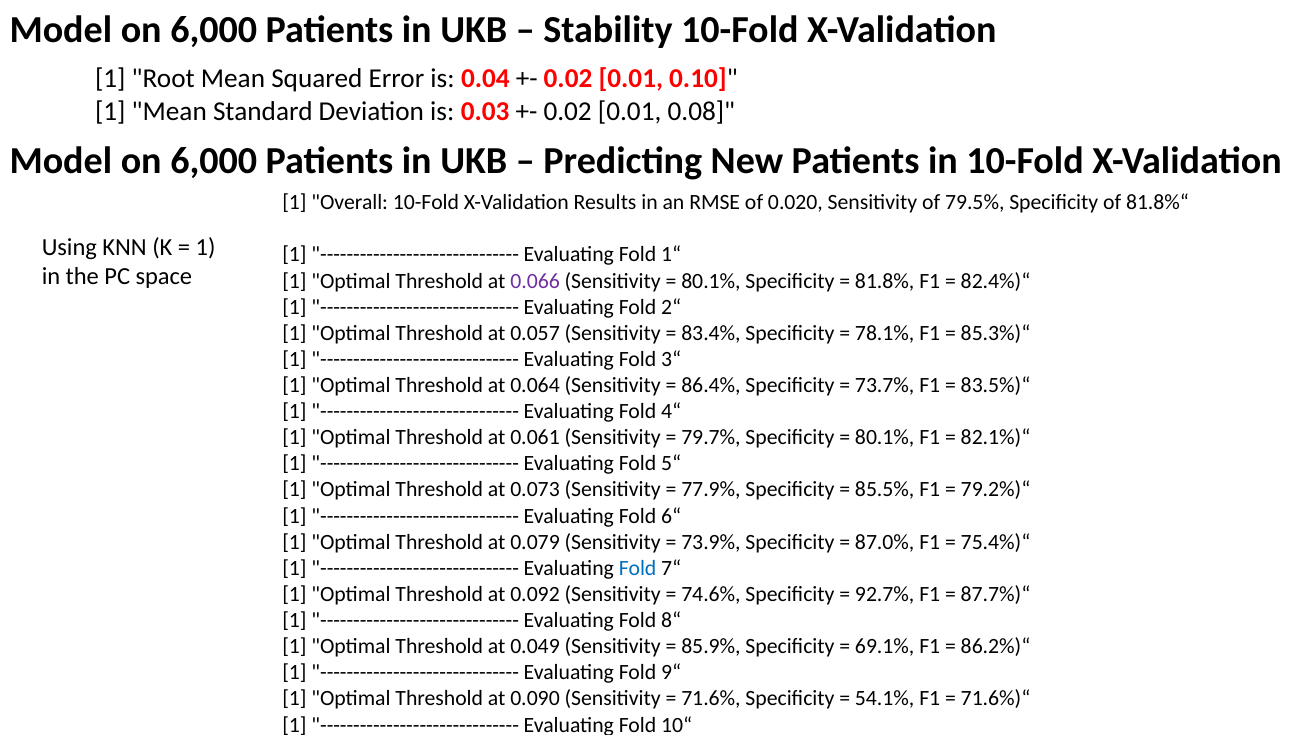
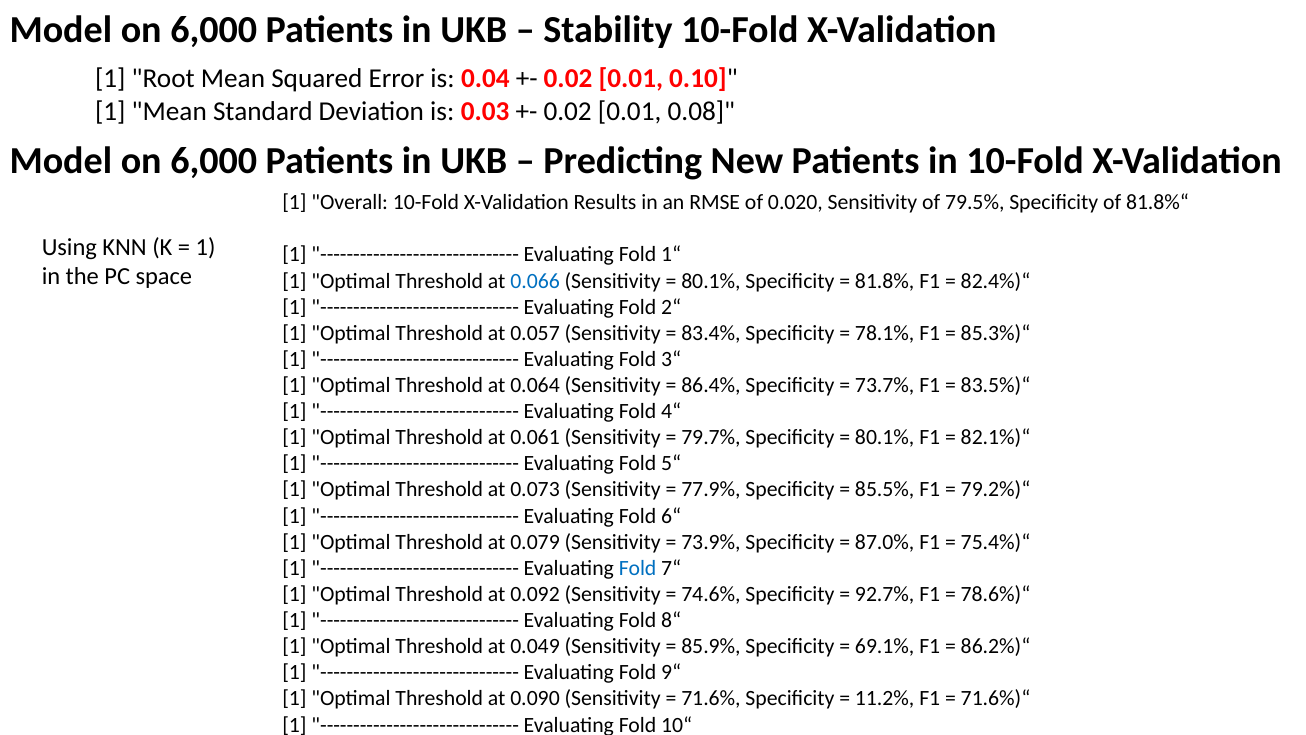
0.066 colour: purple -> blue (535, 281)
87.7%)“: 87.7%)“ -> 78.6%)“ (996, 594)
54.1%: 54.1% -> 11.2% (885, 698)
